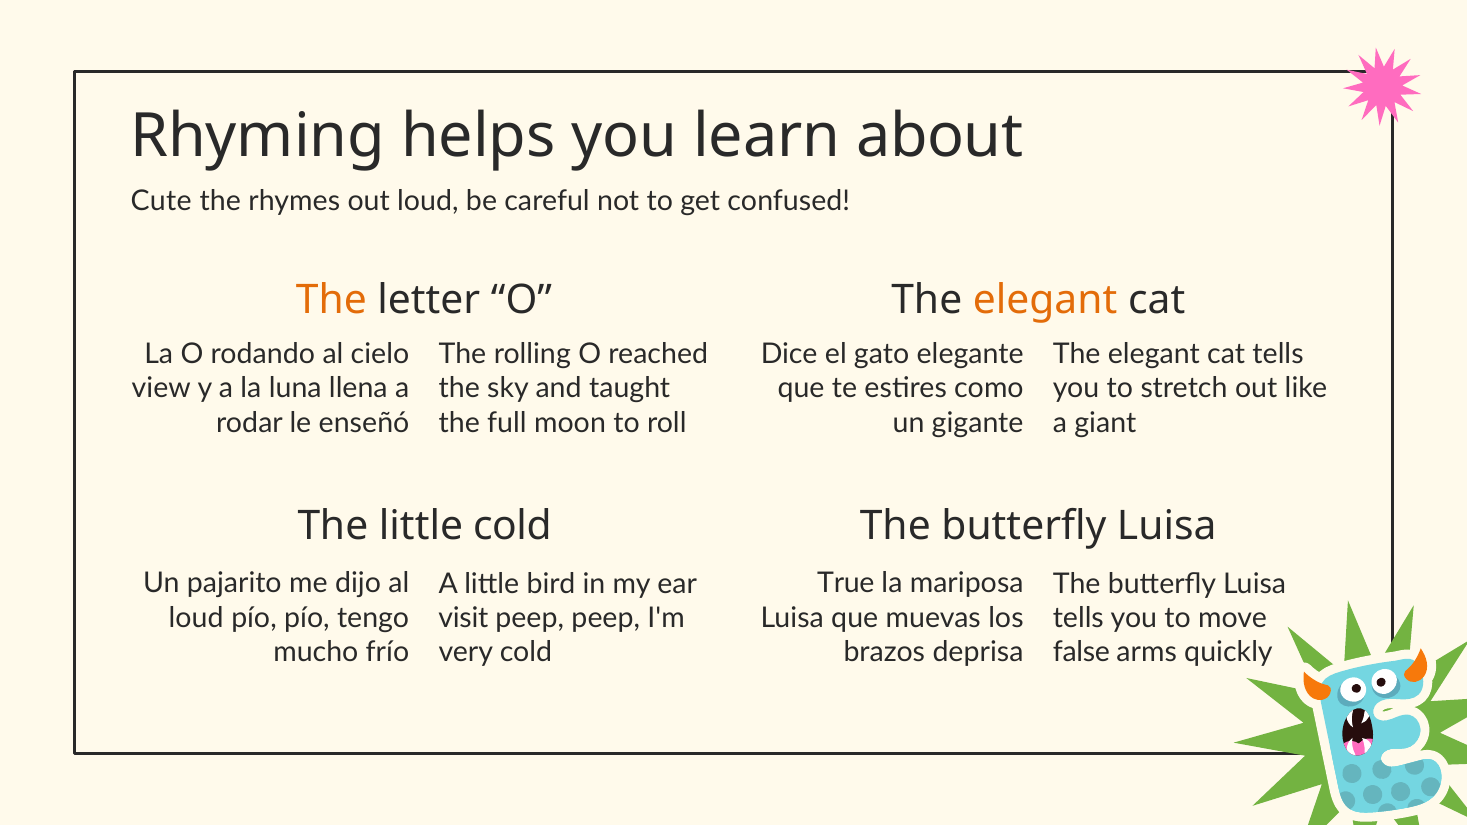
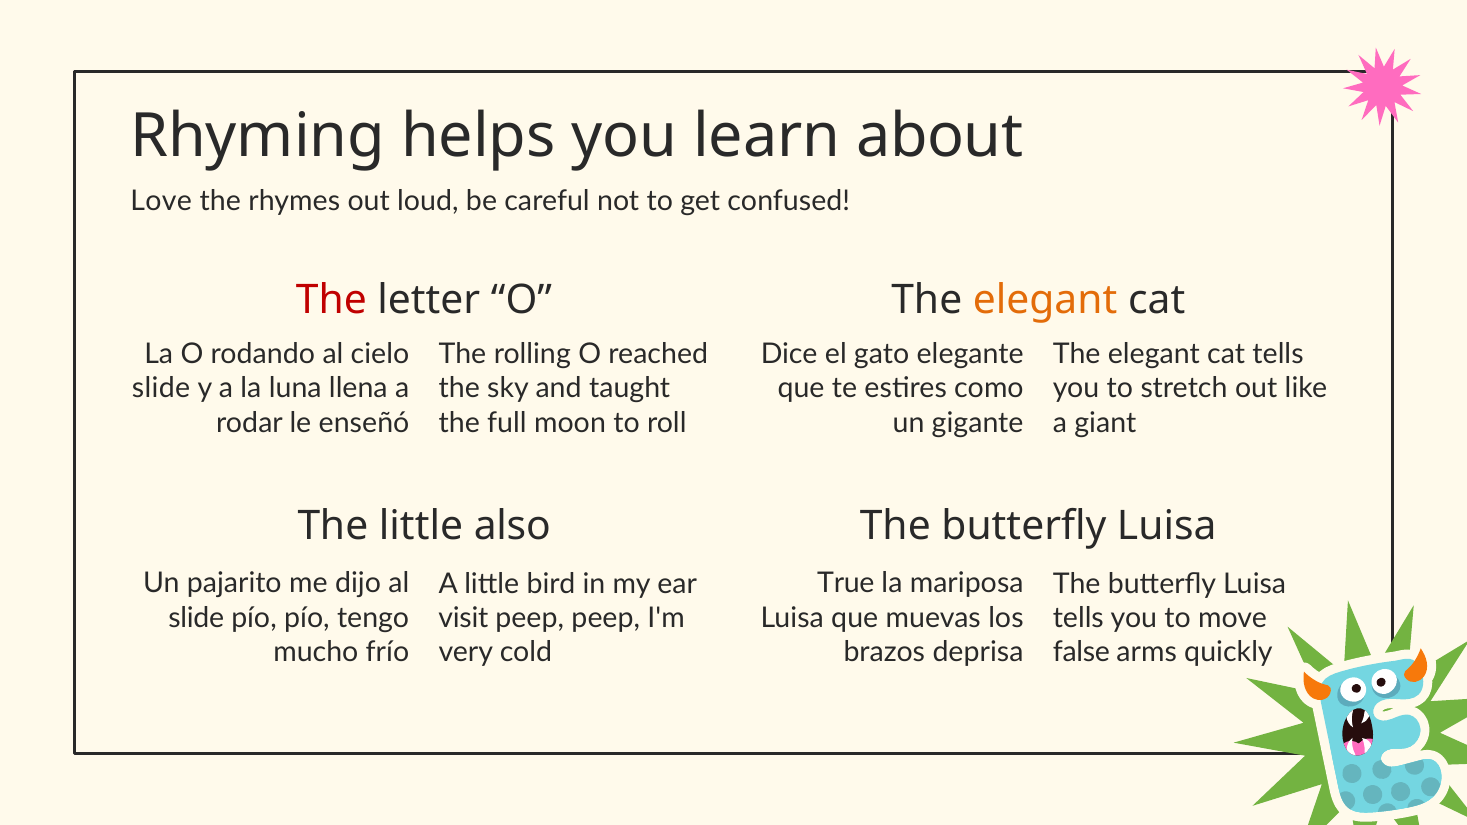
Cute: Cute -> Love (161, 202)
The colour: orange -> red (331, 300)
view: view -> slide (161, 389)
little cold: cold -> also (512, 526)
loud: loud -> slide (196, 618)
